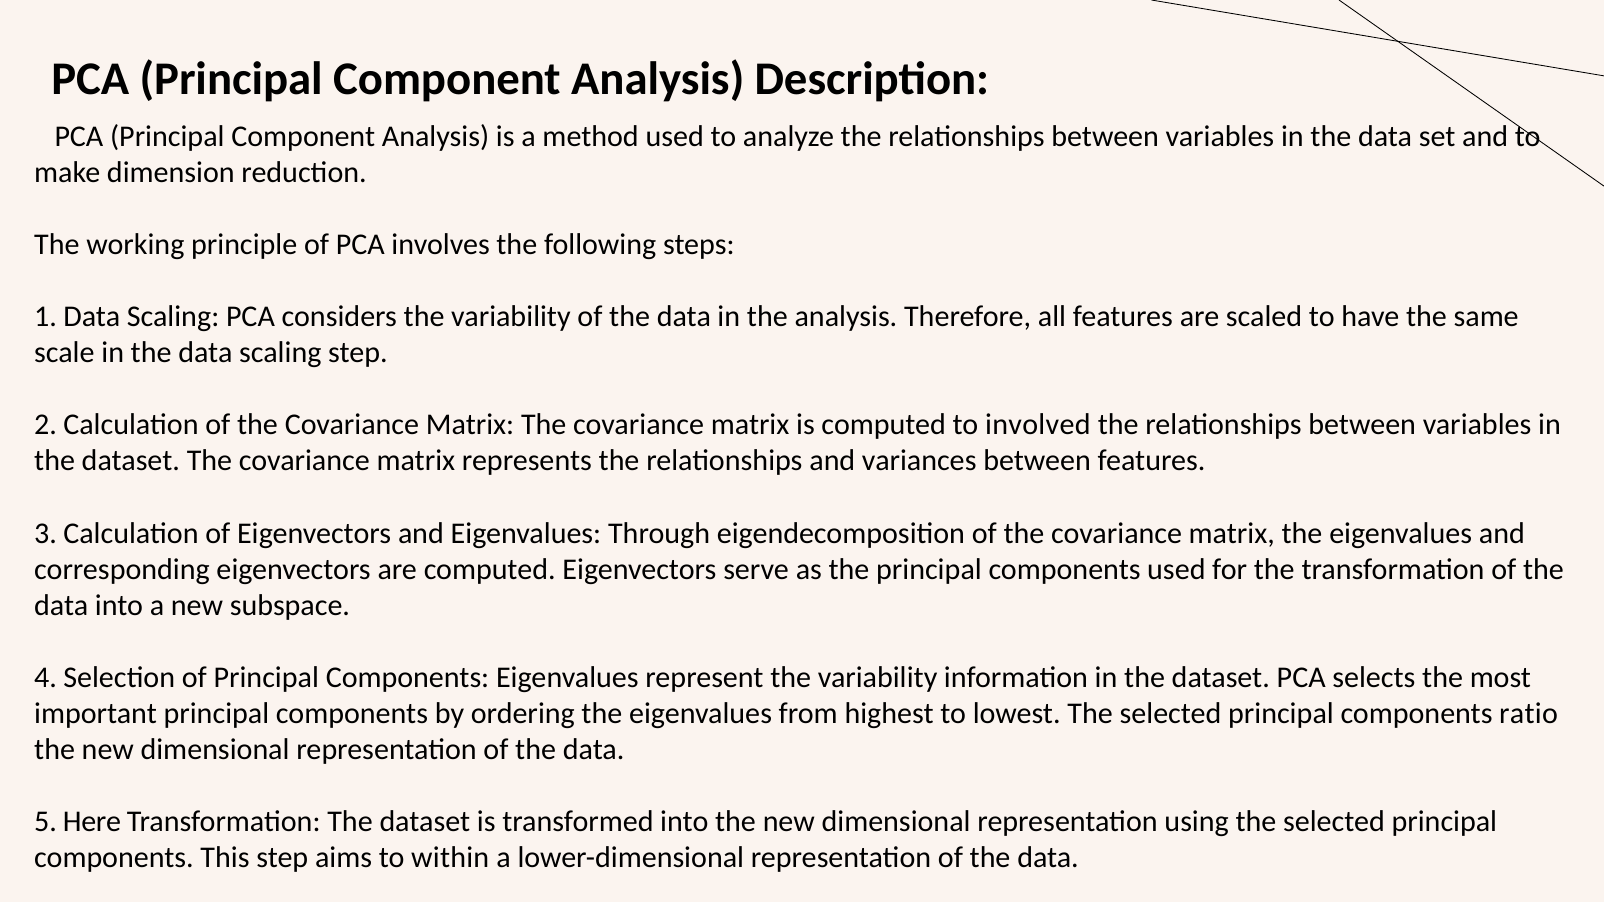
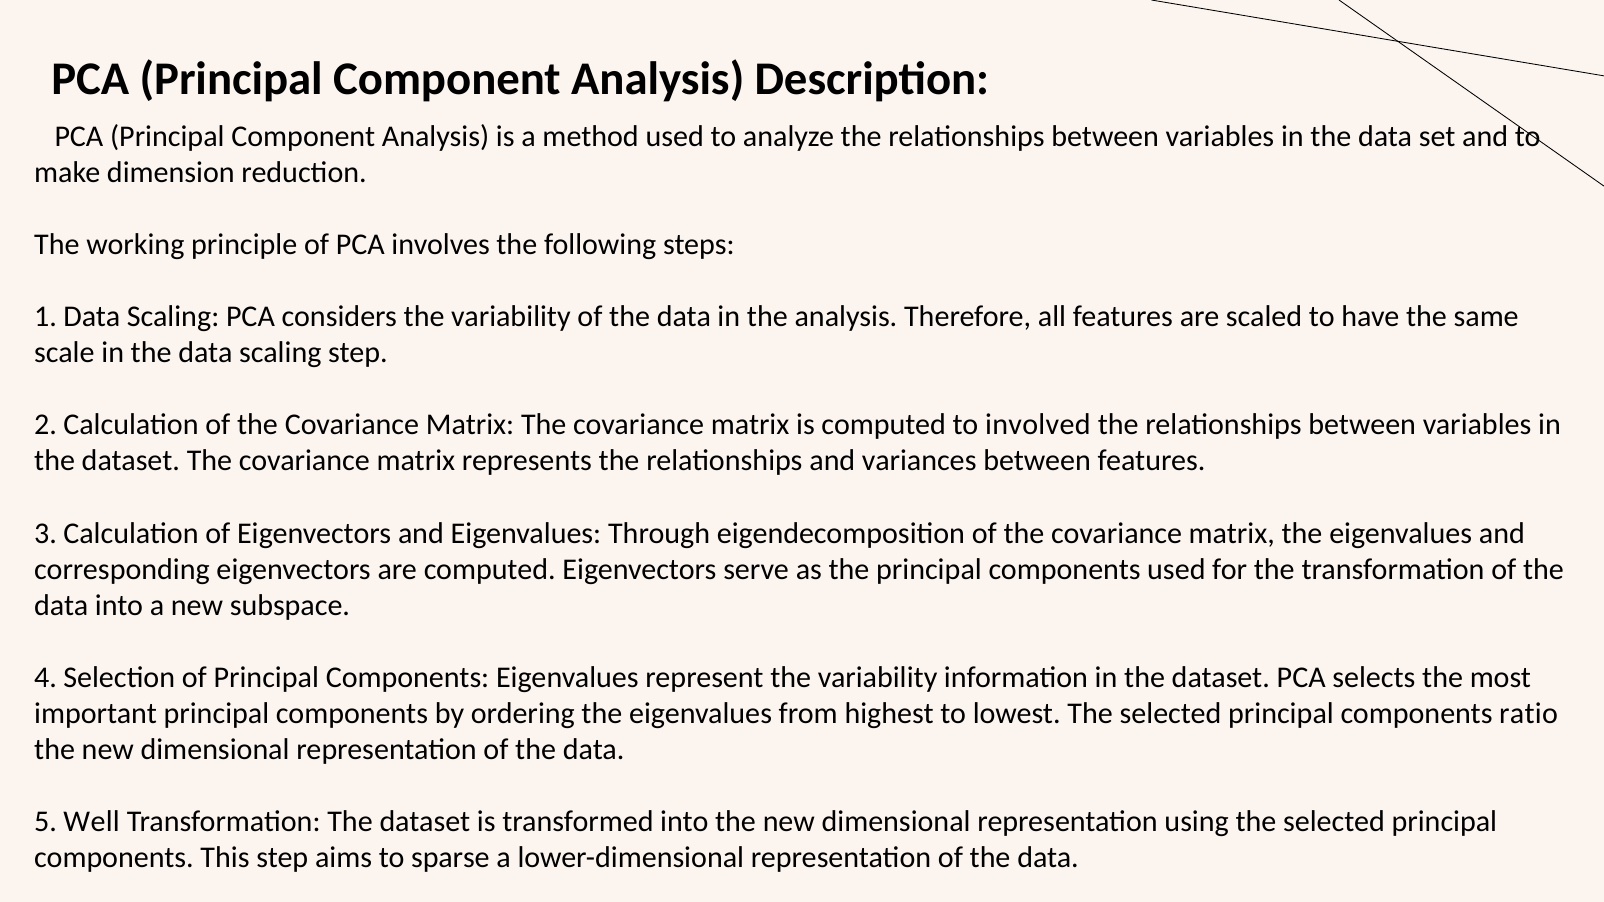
Here: Here -> Well (92, 822)
within: within -> sparse (450, 858)
